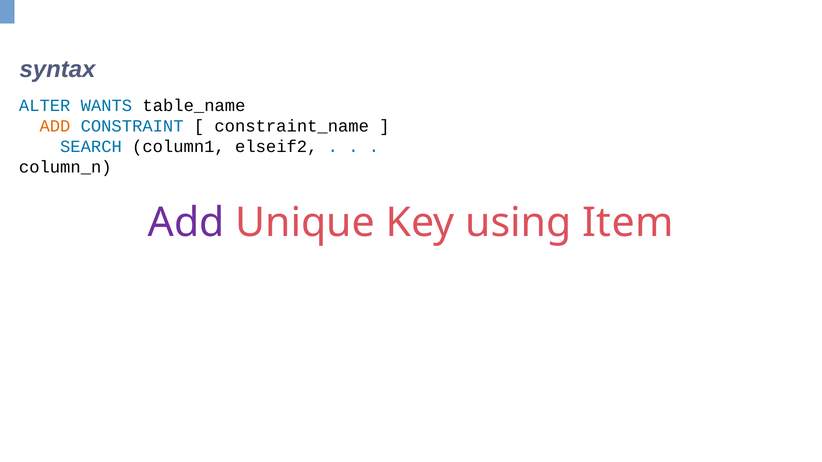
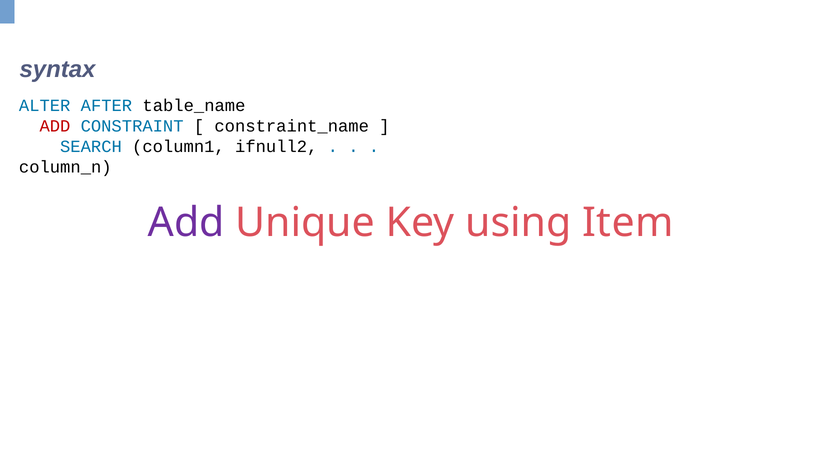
WANTS: WANTS -> AFTER (106, 106)
ADD colour: orange -> red (55, 126)
elseif2: elseif2 -> ifnull2 (276, 147)
